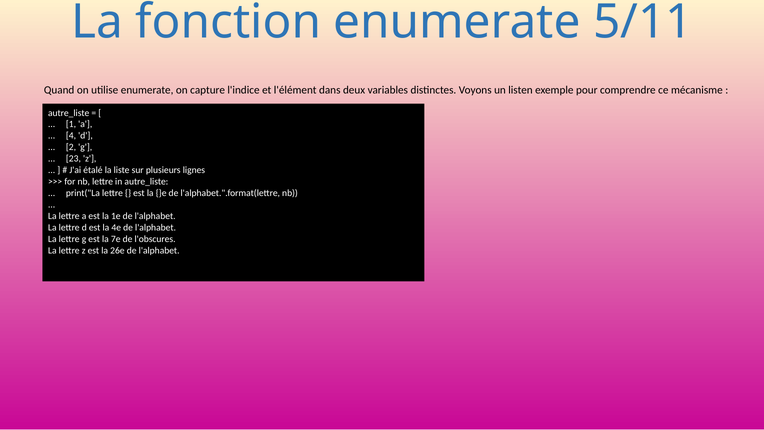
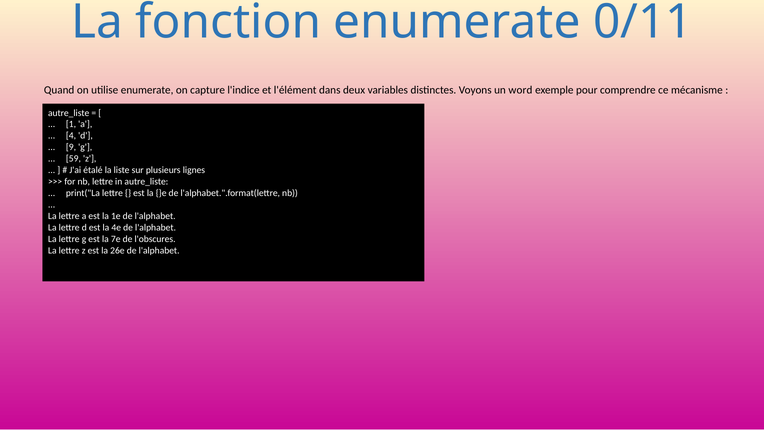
5/11: 5/11 -> 0/11 (643, 22)
listen: listen -> word (520, 90)
2: 2 -> 9 (71, 147)
23: 23 -> 59 (73, 159)
